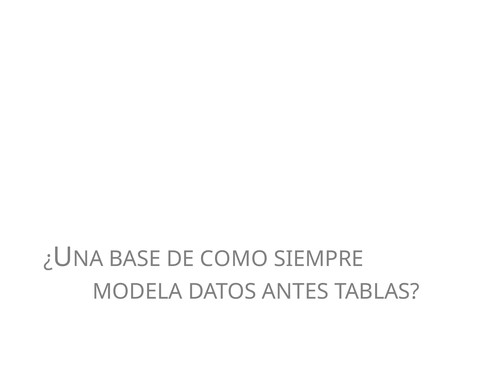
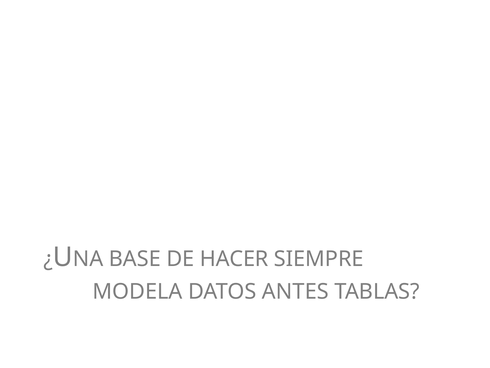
COMO: COMO -> HACER (234, 259)
